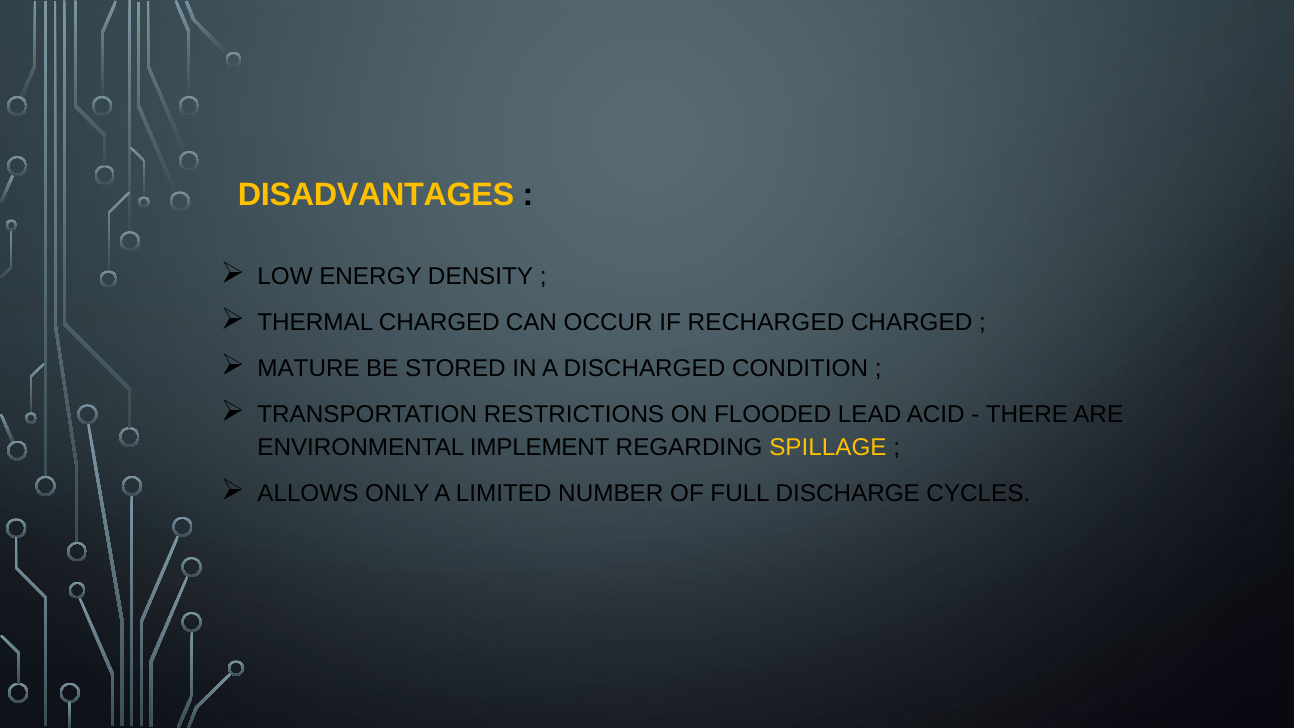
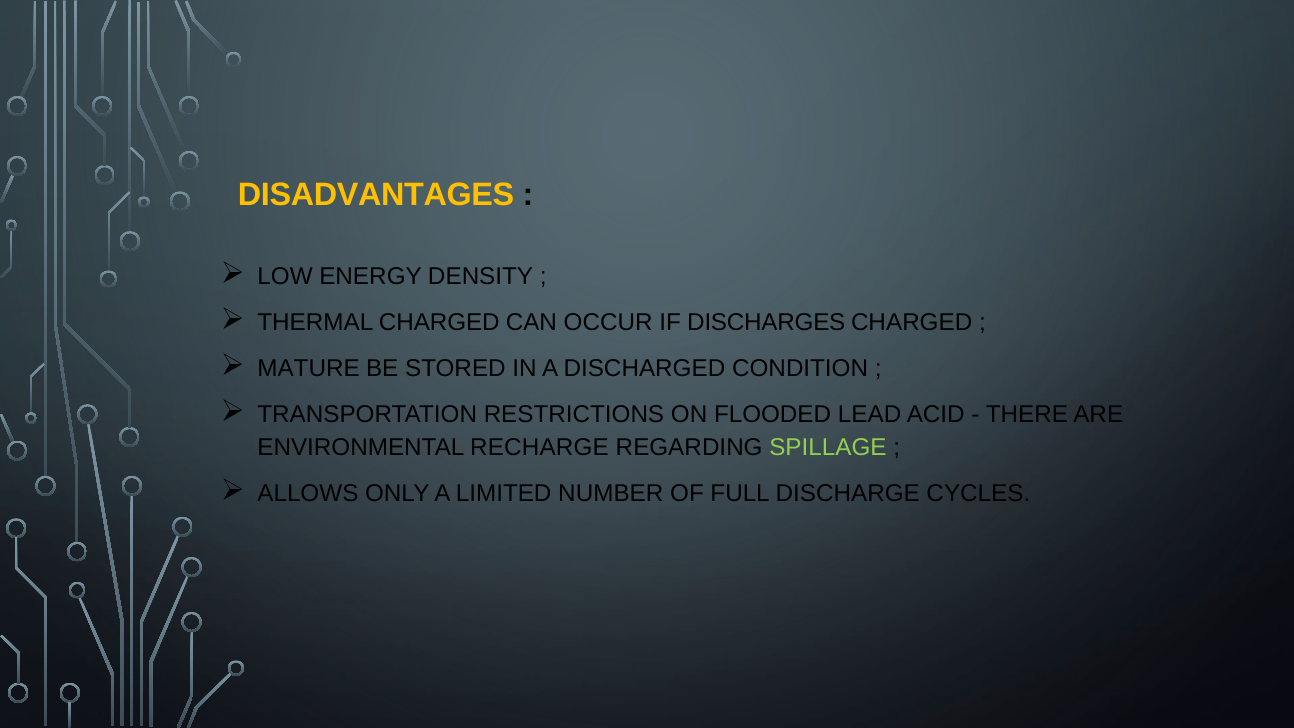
RECHARGED: RECHARGED -> DISCHARGES (766, 323)
IMPLEMENT: IMPLEMENT -> RECHARGE (540, 447)
SPILLAGE colour: yellow -> light green (828, 447)
